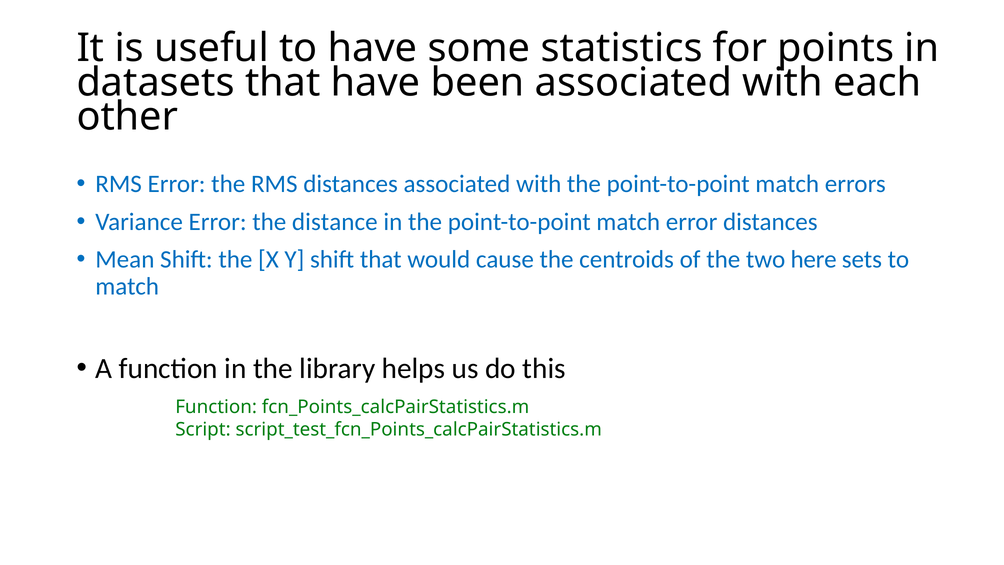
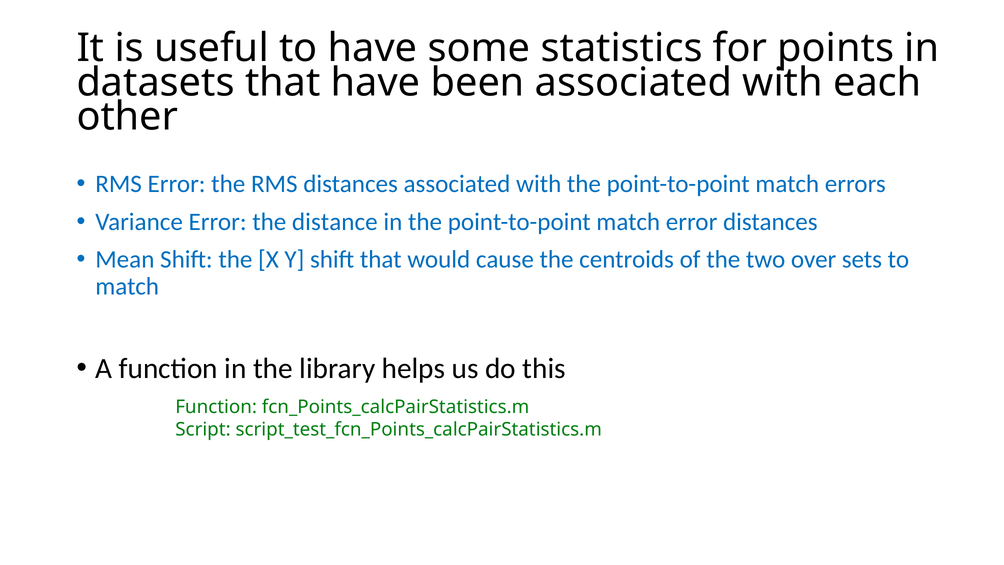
here: here -> over (814, 259)
